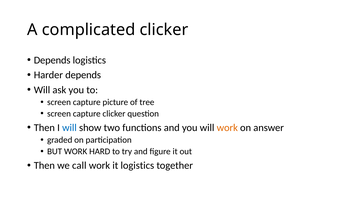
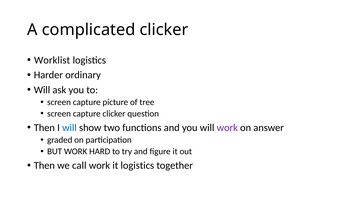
Depends: Depends -> Worklist (52, 60)
Harder depends: depends -> ordinary (83, 75)
work colour: orange -> purple (227, 128)
